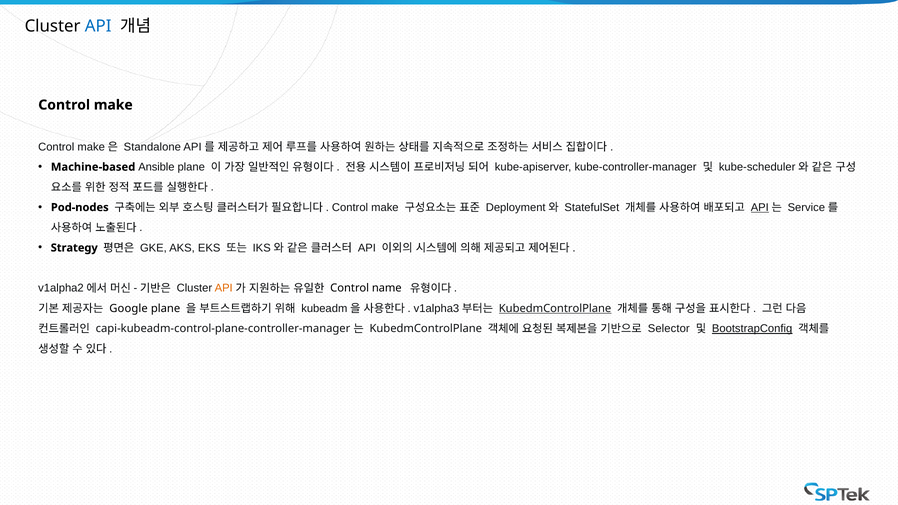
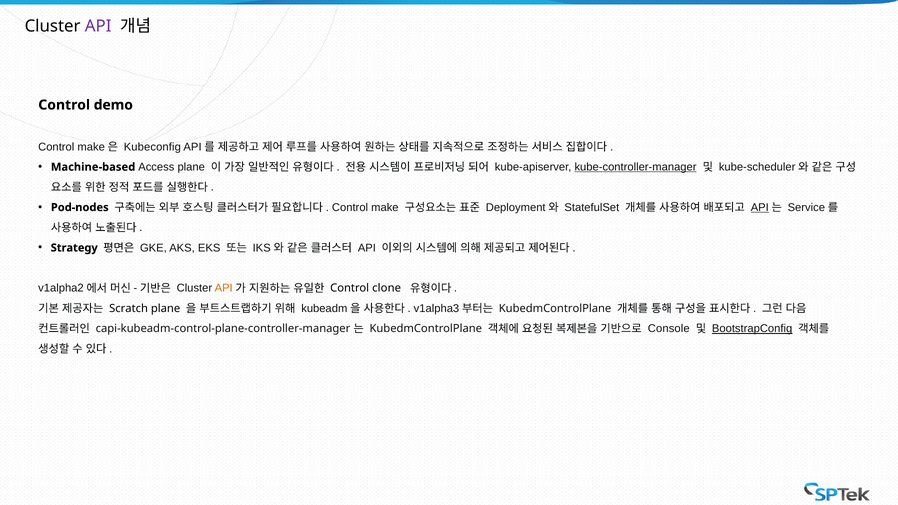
API colour: blue -> purple (98, 26)
make: make -> demo (113, 105)
Standalone: Standalone -> Kubeconfig (152, 147)
Ansible: Ansible -> Access (156, 167)
kube-controller-manager underline: none -> present (636, 167)
name: name -> clone (387, 288)
Google: Google -> Scratch (129, 308)
KubedmControlPlane underline: present -> none (555, 308)
Selector: Selector -> Console (669, 329)
